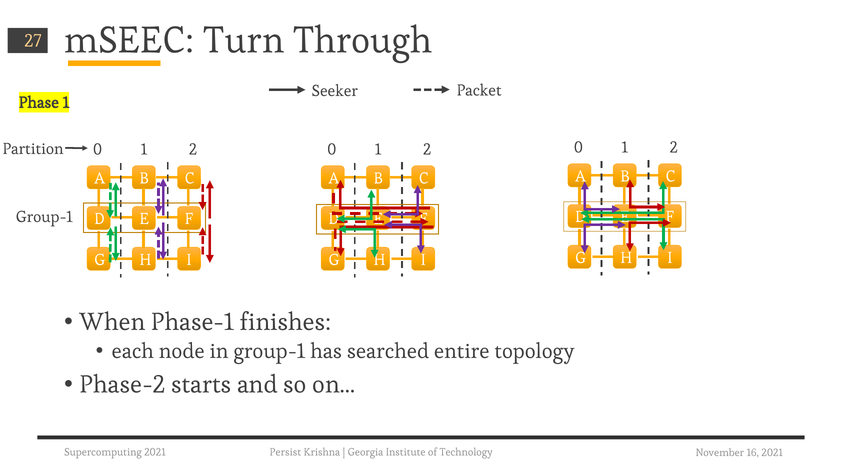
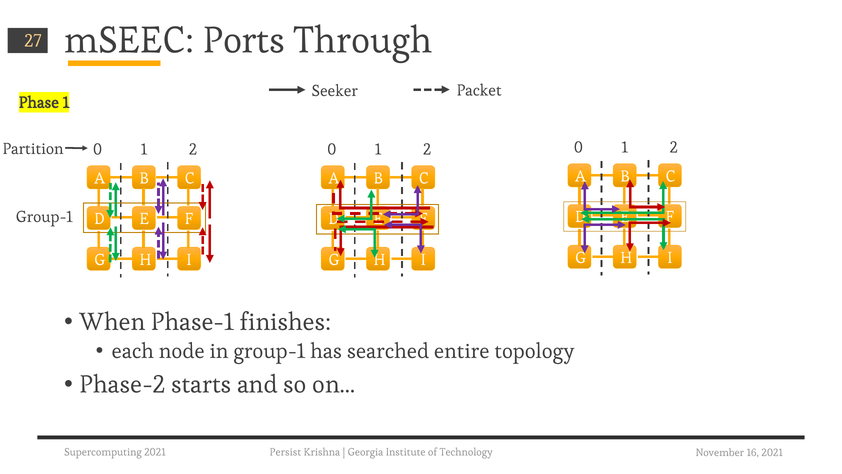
Turn: Turn -> Ports (244, 41)
